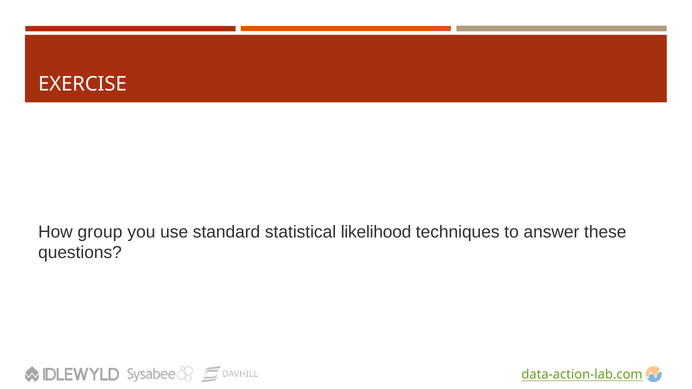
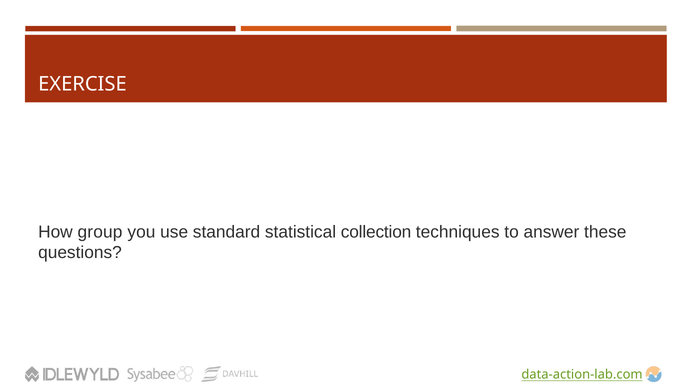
likelihood: likelihood -> collection (376, 232)
